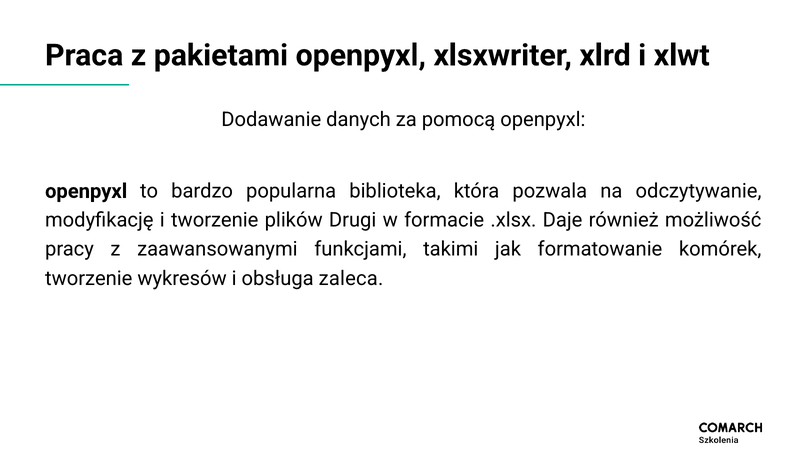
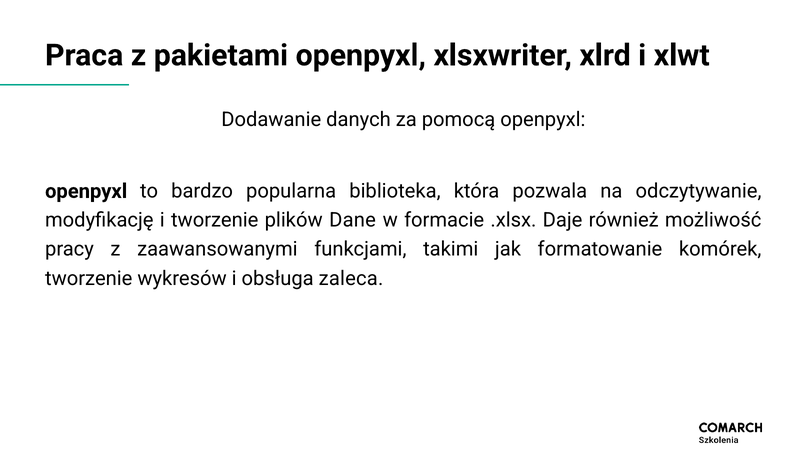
Drugi: Drugi -> Dane (353, 220)
